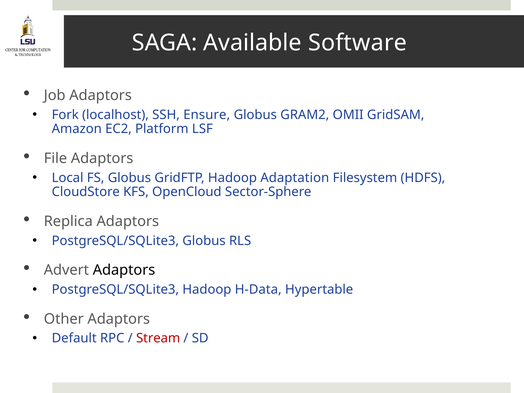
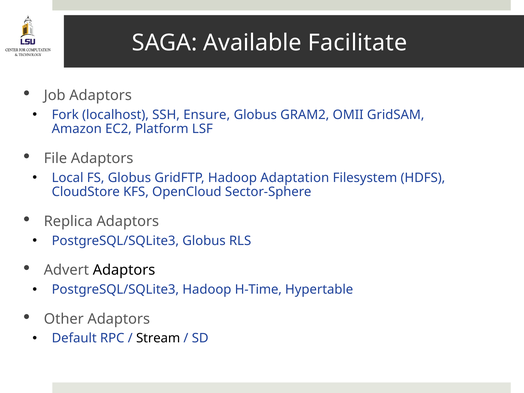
Software: Software -> Facilitate (358, 43)
H-Data: H-Data -> H-Time (258, 290)
Stream colour: red -> black (158, 338)
